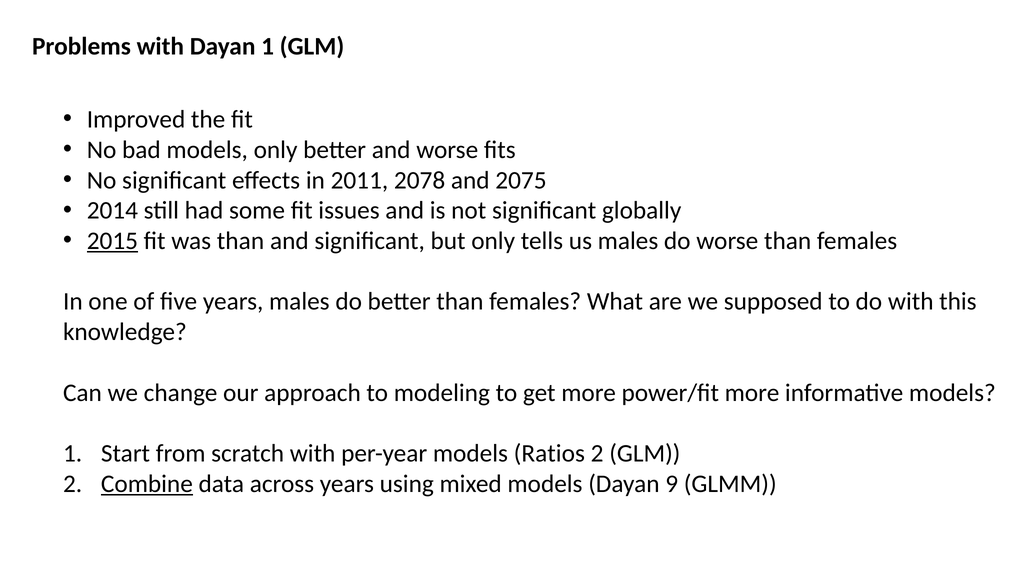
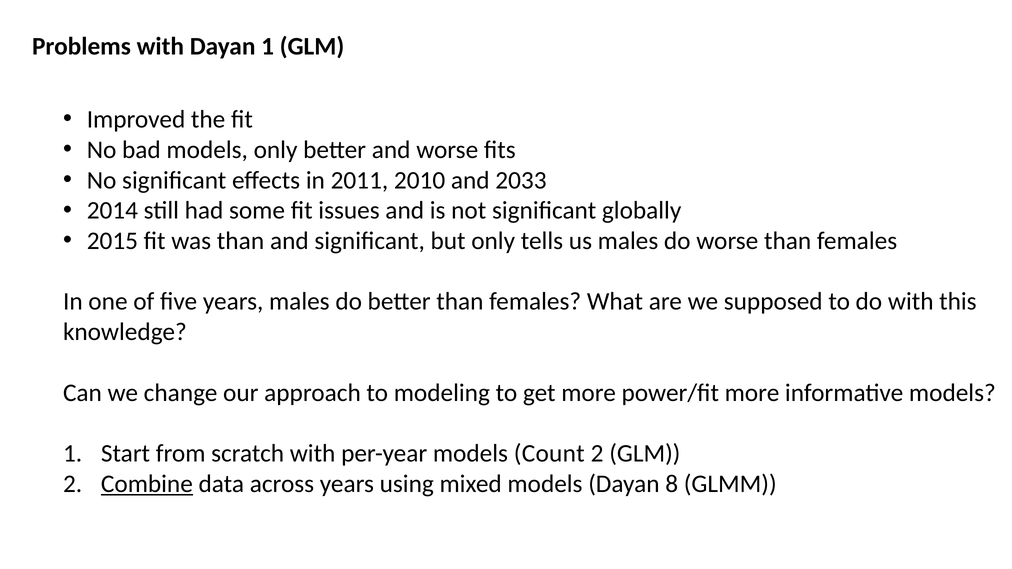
2078: 2078 -> 2010 (420, 180)
2075: 2075 -> 2033 (521, 180)
2015 underline: present -> none (112, 241)
Ratios: Ratios -> Count (549, 454)
9: 9 -> 8 (672, 484)
